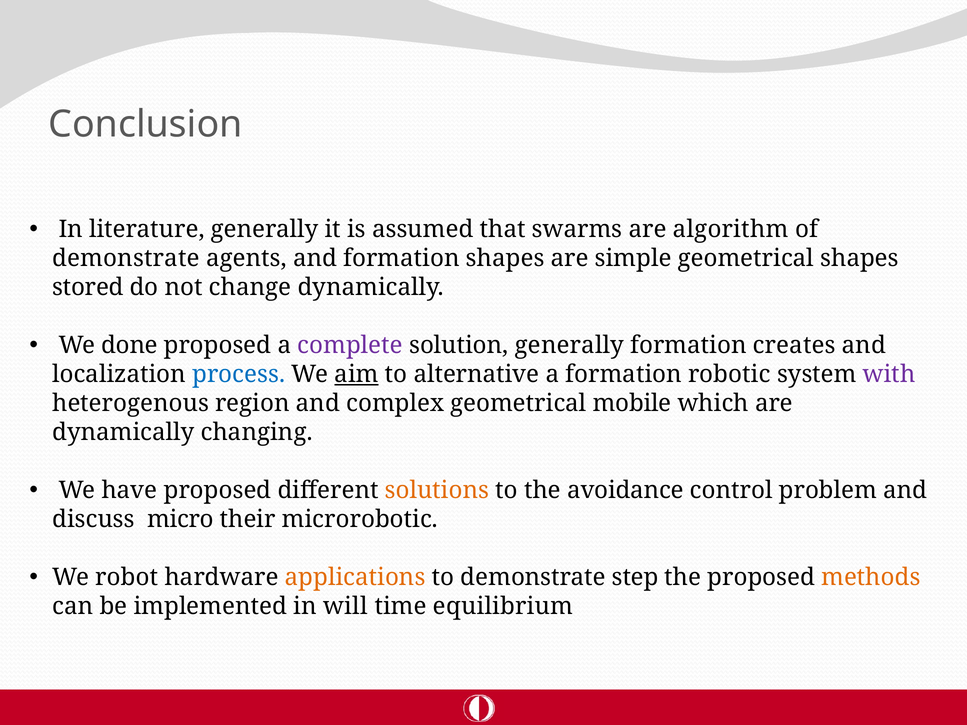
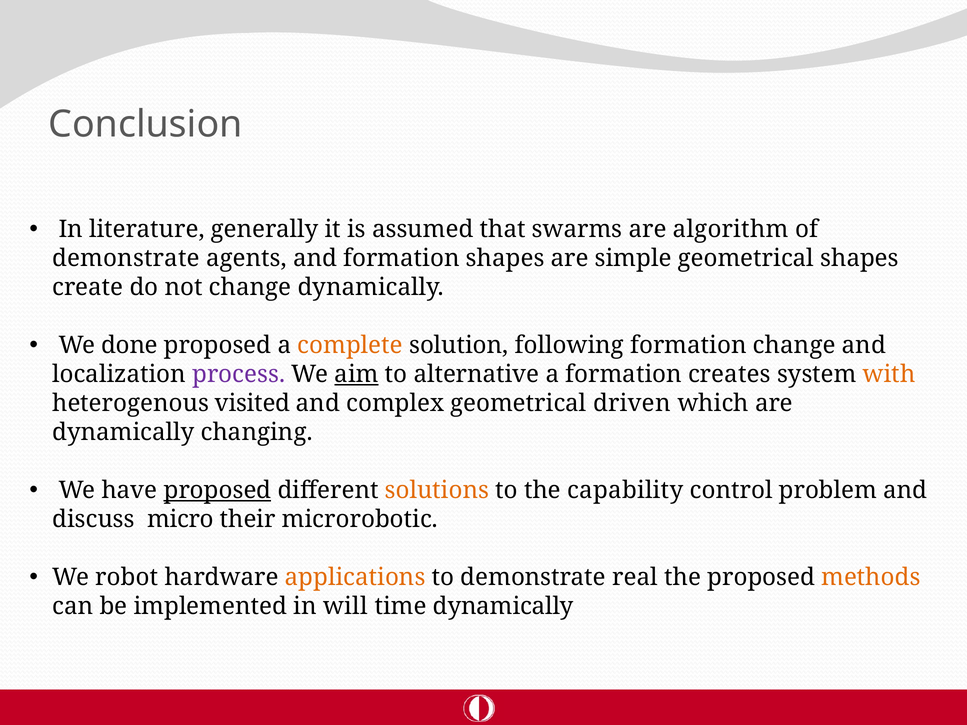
stored: stored -> create (88, 288)
complete colour: purple -> orange (350, 346)
solution generally: generally -> following (569, 346)
formation creates: creates -> change (794, 346)
process colour: blue -> purple (239, 375)
robotic: robotic -> creates (729, 375)
with colour: purple -> orange (889, 375)
region: region -> visited (252, 404)
mobile: mobile -> driven (632, 404)
proposed underline: none -> present (218, 491)
avoidance: avoidance -> capability (625, 491)
step: step -> real (635, 578)
time equilibrium: equilibrium -> dynamically (503, 607)
